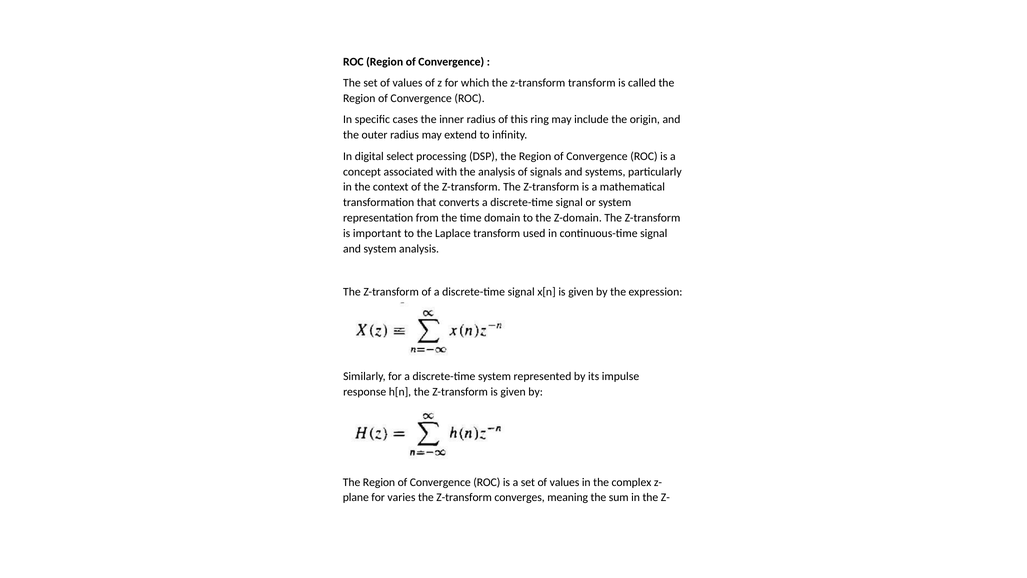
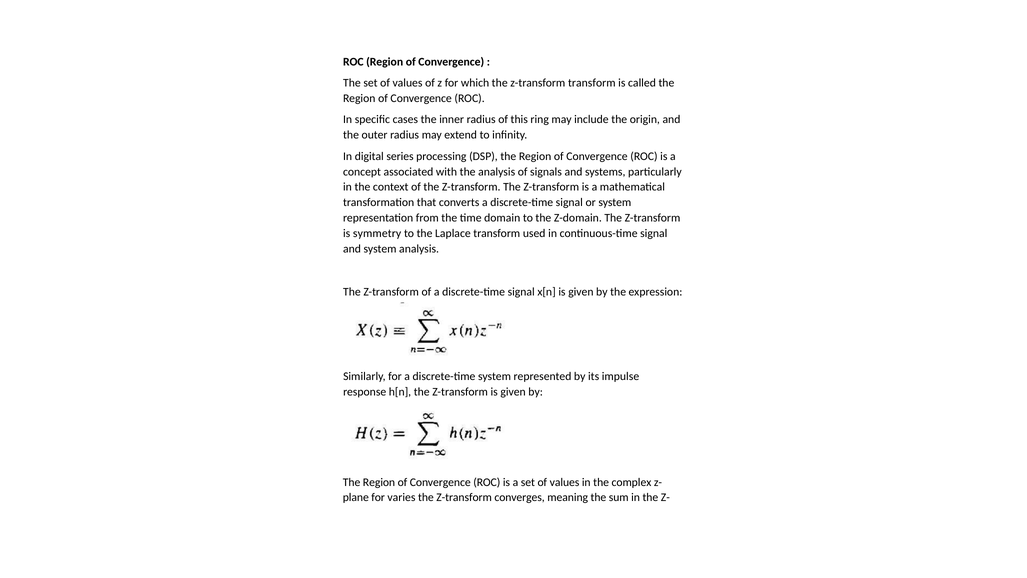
select: select -> series (400, 156)
important: important -> symmetry (377, 233)
